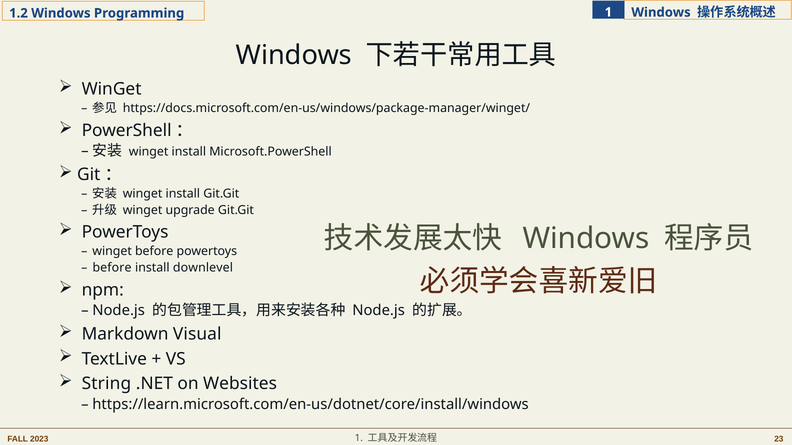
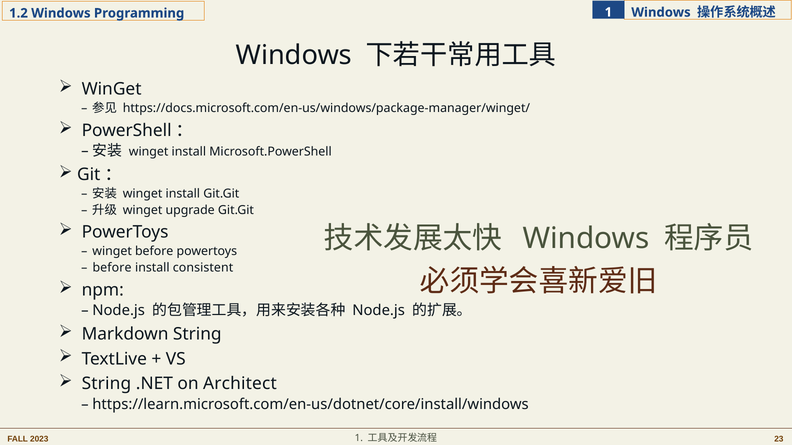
downlevel: downlevel -> consistent (203, 268)
Markdown Visual: Visual -> String (197, 334)
Websites: Websites -> Architect (240, 384)
